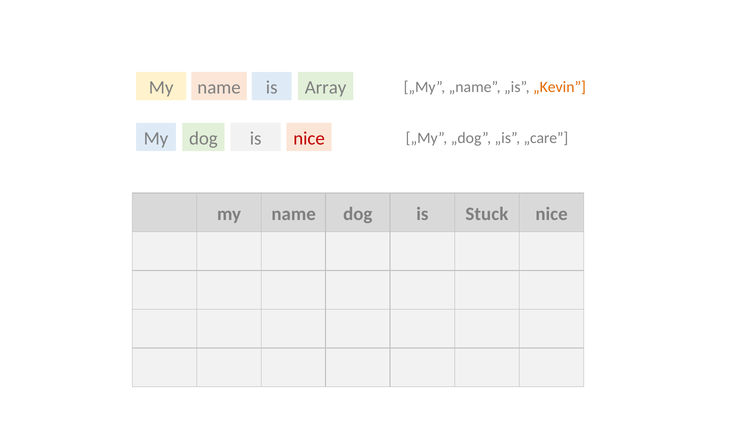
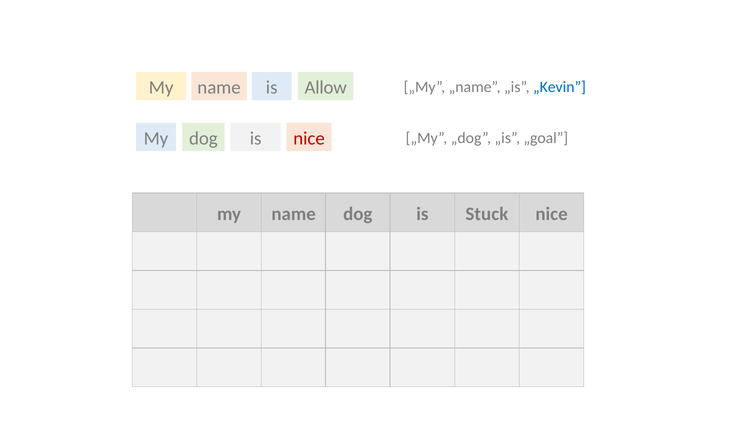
Array: Array -> Allow (326, 87)
„Kevin colour: orange -> blue (559, 87)
„care: „care -> „goal (546, 138)
